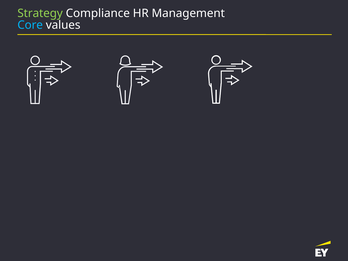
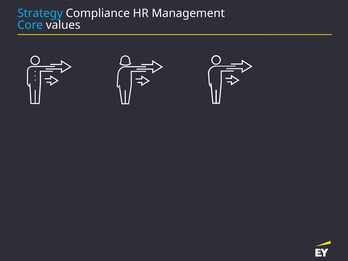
Strategy colour: light green -> light blue (40, 13)
